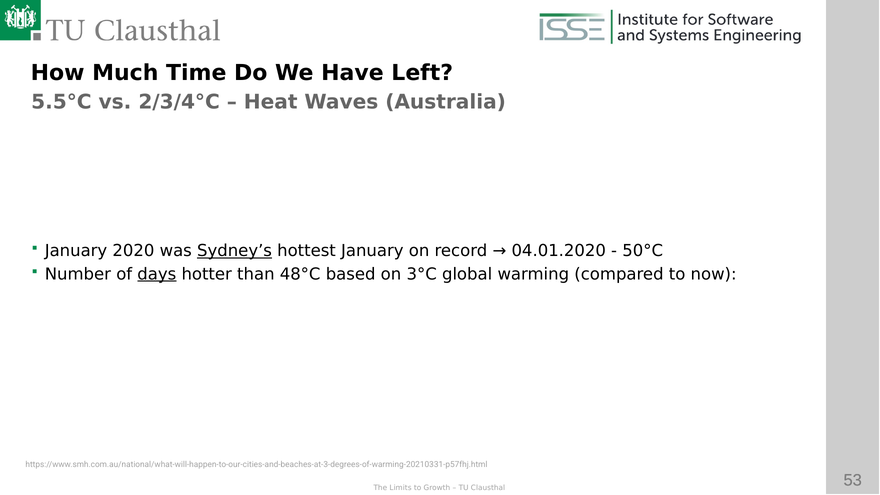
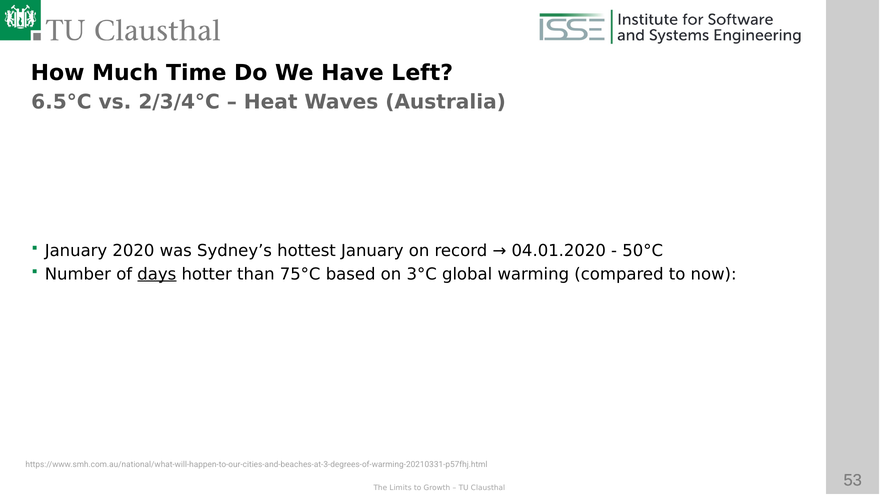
5.5°C: 5.5°C -> 6.5°C (61, 102)
Sydney’s underline: present -> none (235, 251)
48°C: 48°C -> 75°C (300, 274)
